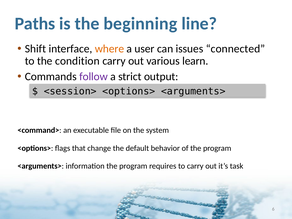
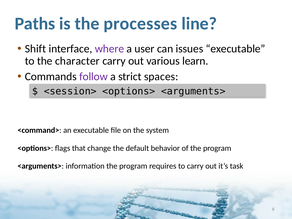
beginning: beginning -> processes (140, 24)
where colour: orange -> purple (109, 49)
issues connected: connected -> executable (236, 49)
condition: condition -> character (77, 61)
output: output -> spaces (161, 77)
